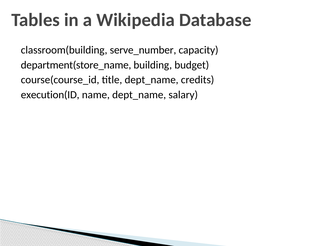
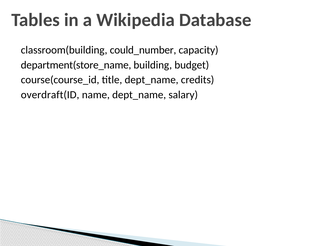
serve_number: serve_number -> could_number (143, 50)
execution(ID: execution(ID -> overdraft(ID (50, 95)
